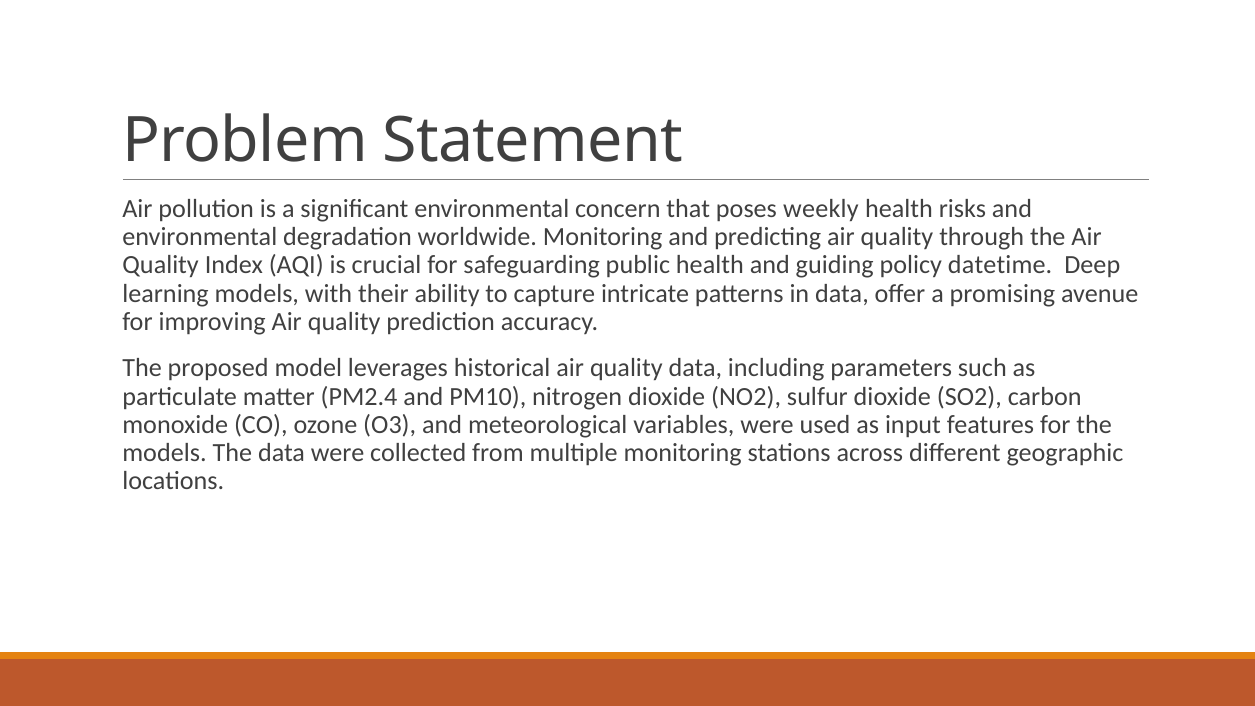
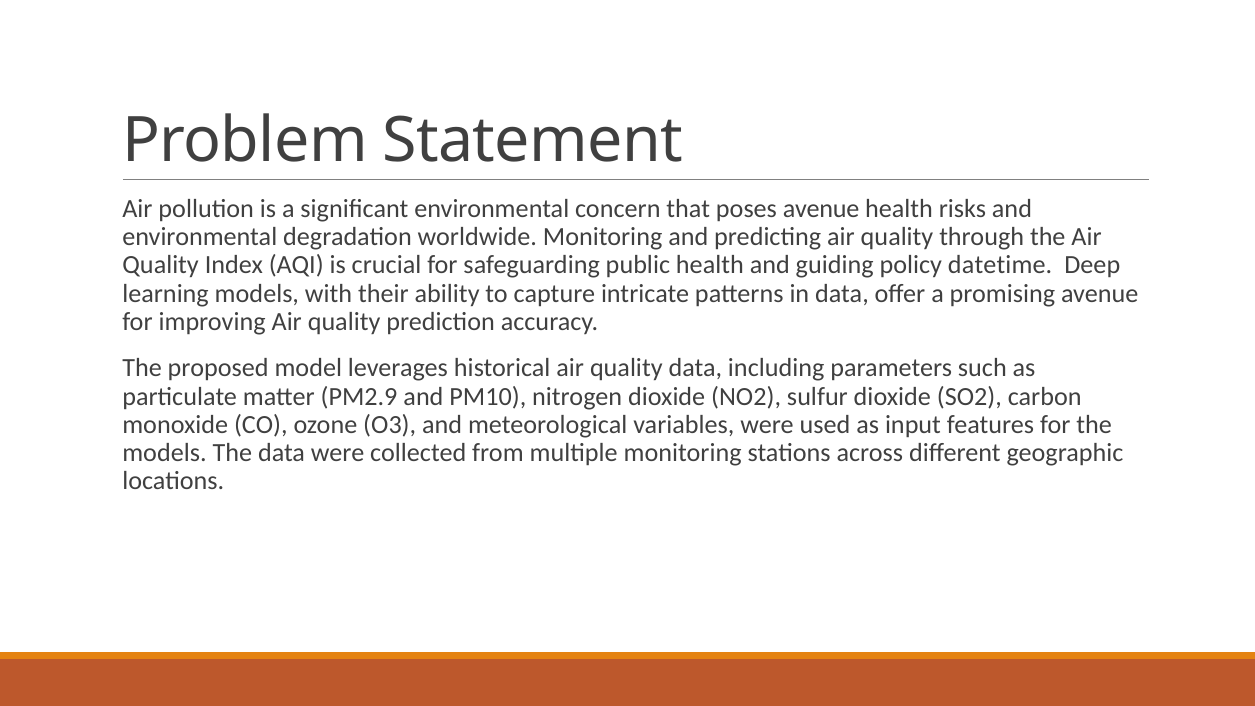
poses weekly: weekly -> avenue (821, 209)
PM2.4: PM2.4 -> PM2.9 (359, 396)
